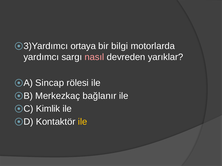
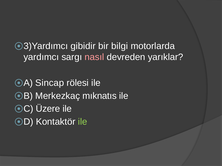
ortaya: ortaya -> gibidir (83, 46)
bağlanır: bağlanır -> mıknatıs (100, 96)
Kimlik: Kimlik -> Üzere (48, 109)
ile colour: yellow -> light green (83, 122)
